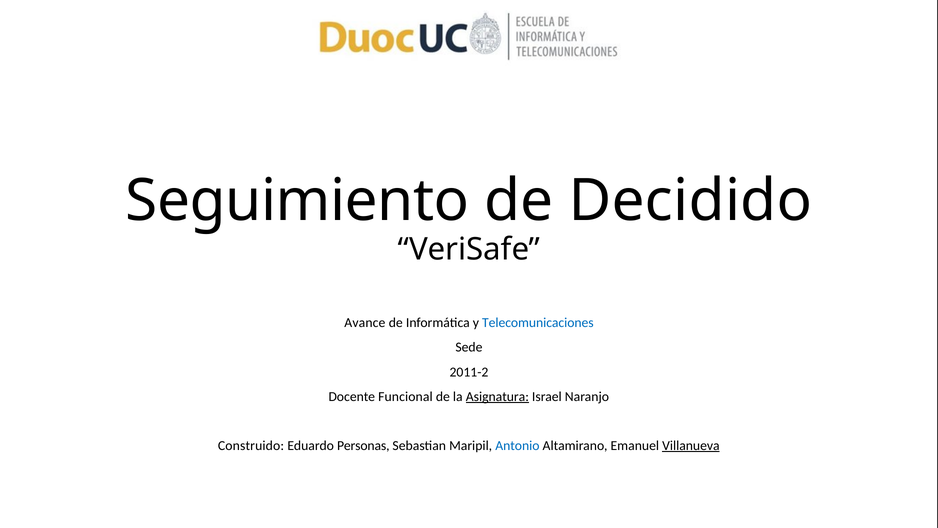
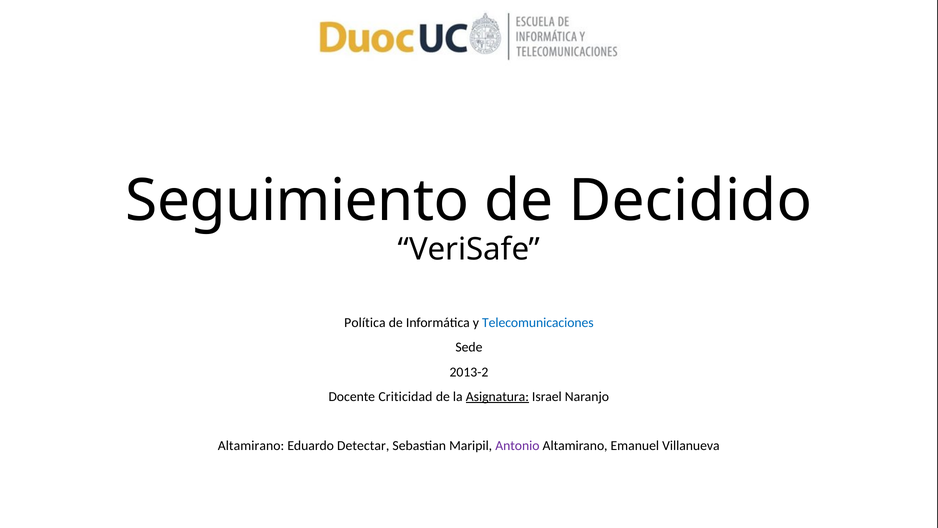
Avance: Avance -> Política (365, 323)
2011-2: 2011-2 -> 2013-2 (469, 372)
Funcional: Funcional -> Criticidad (405, 396)
Construido: Construido -> Altamirano (251, 445)
Personas: Personas -> Detectar (363, 445)
Antonio colour: blue -> purple (517, 445)
Villanueva underline: present -> none (691, 445)
